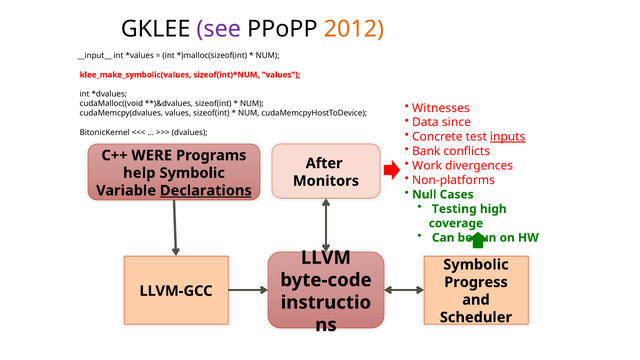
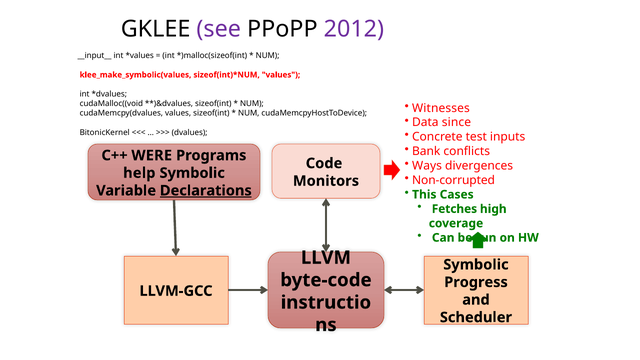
2012 colour: orange -> purple (354, 29)
inputs underline: present -> none (508, 137)
Work: Work -> Ways (427, 166)
After: After -> Code (324, 163)
Non-platforms: Non-platforms -> Non-corrupted (454, 180)
Null: Null -> This (424, 195)
Testing: Testing -> Fetches (454, 209)
